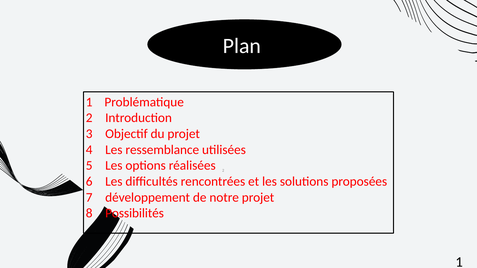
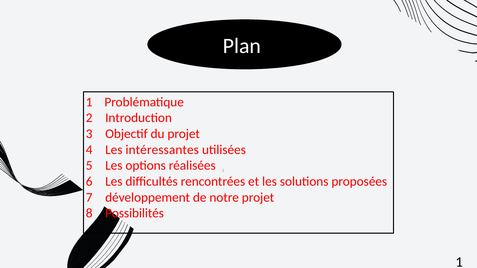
ressemblance: ressemblance -> intéressantes (162, 150)
